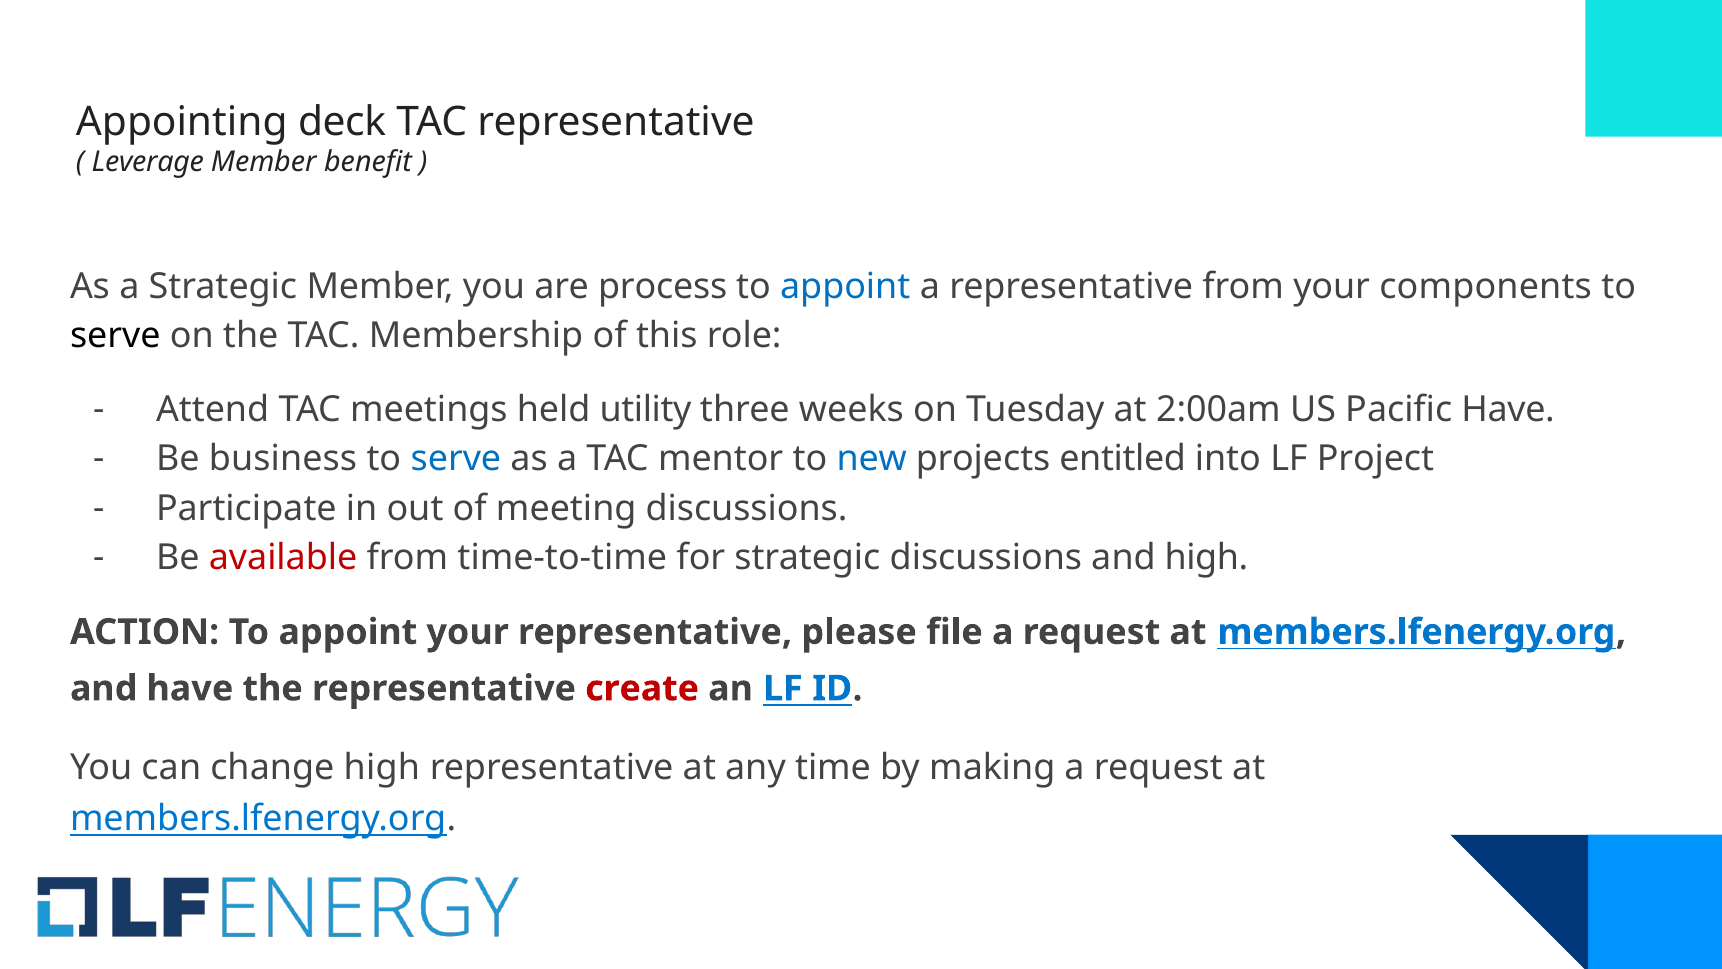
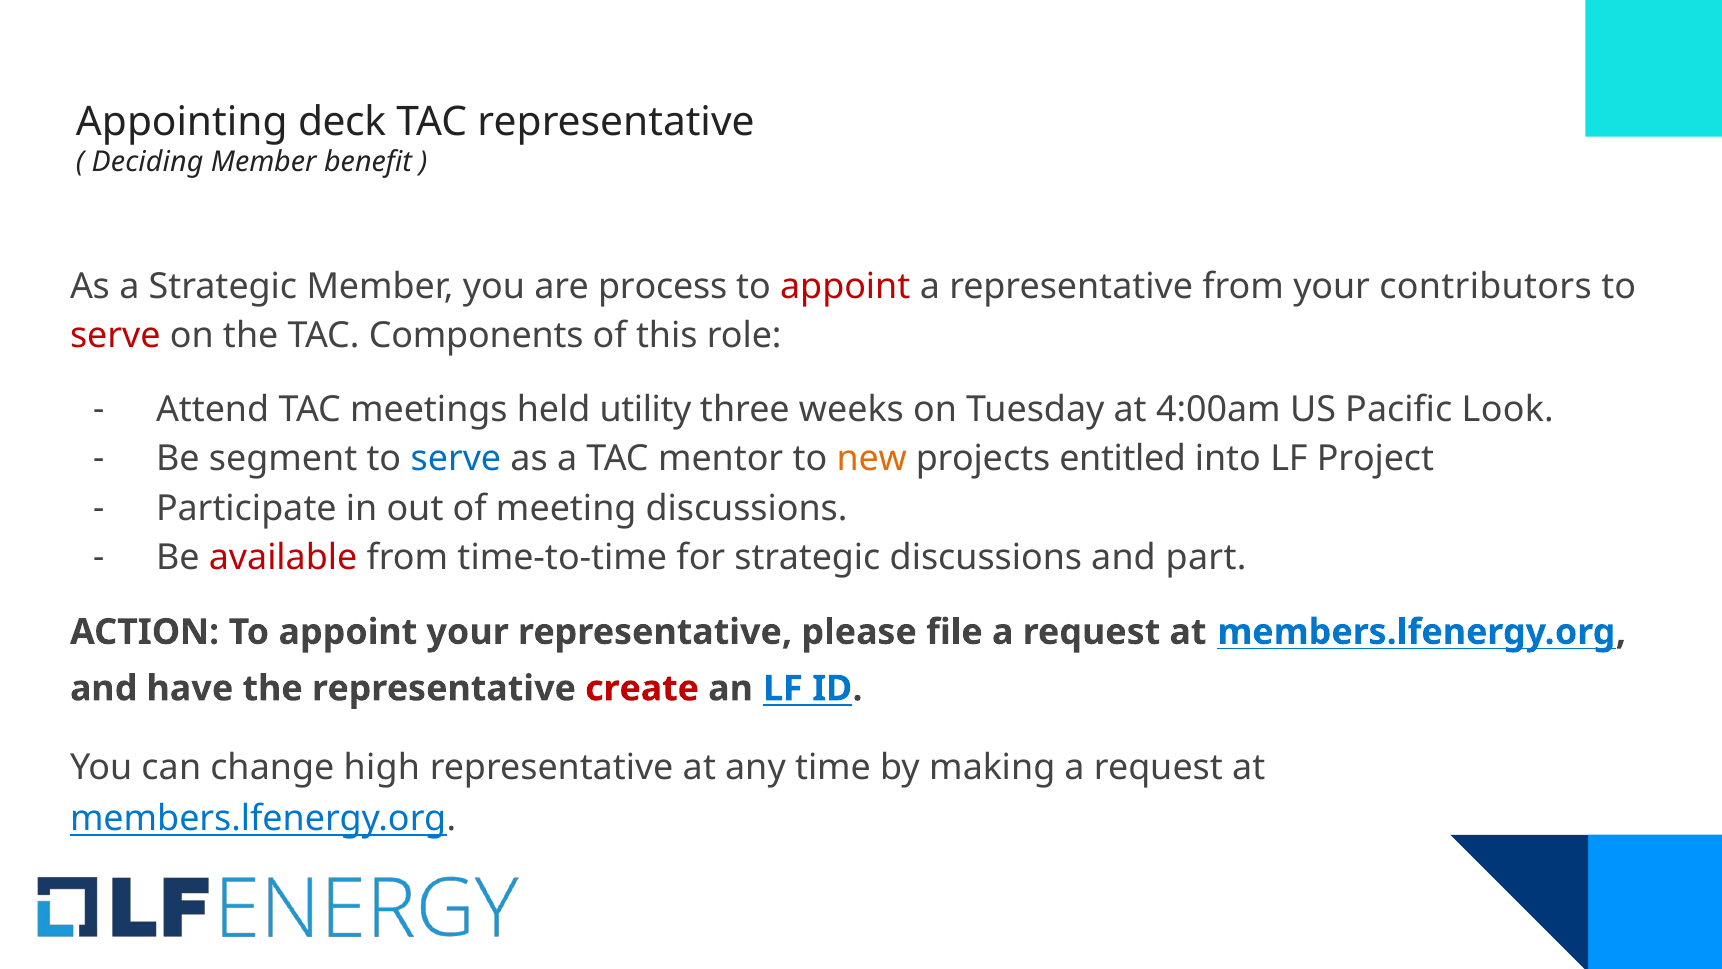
Leverage: Leverage -> Deciding (148, 162)
appoint colour: blue -> red (845, 286)
components: components -> contributors (1486, 286)
serve colour: black -> red (115, 336)
Membership: Membership -> Components (476, 336)
2:00am: 2:00am -> 4:00am (1218, 409)
Pacific Have: Have -> Look (1508, 409)
business: business -> segment (283, 459)
new colour: blue -> orange (872, 459)
and high: high -> part (1206, 558)
